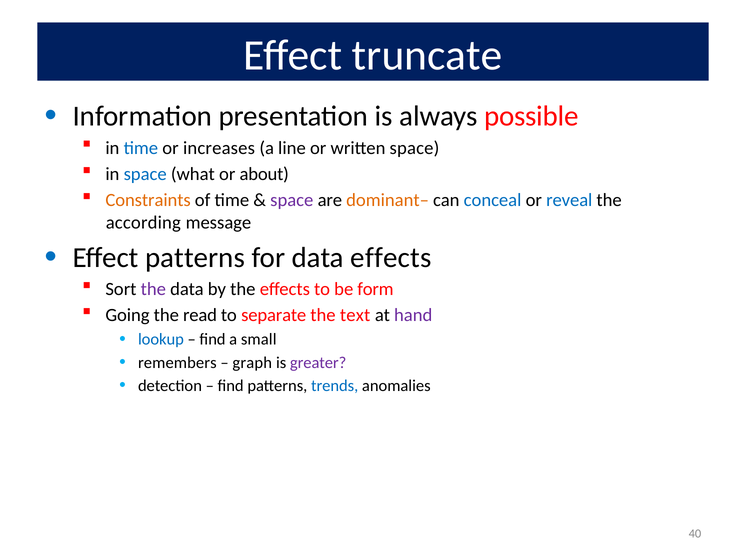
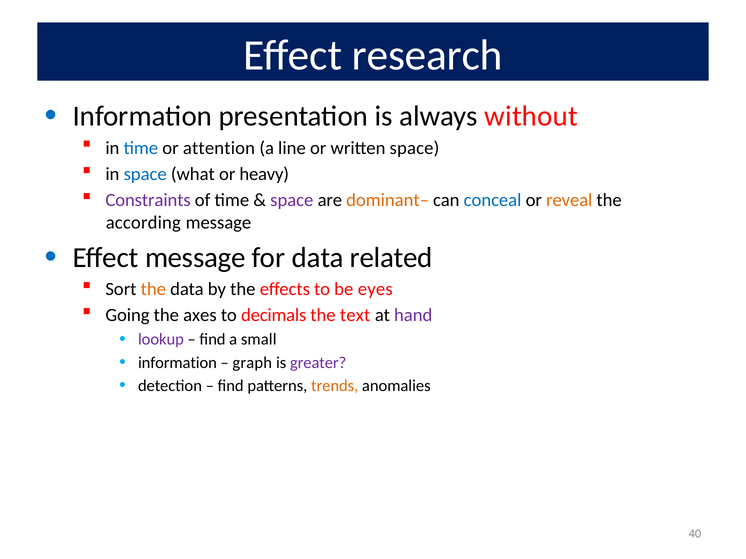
truncate: truncate -> research (427, 55)
possible: possible -> without (531, 116)
increases: increases -> attention (219, 148)
about: about -> heavy (264, 174)
Constraints colour: orange -> purple (148, 200)
reveal colour: blue -> orange (569, 200)
Effect patterns: patterns -> message (195, 258)
data effects: effects -> related (391, 258)
the colour: purple -> orange (153, 289)
form: form -> eyes (375, 289)
read: read -> axes (200, 316)
separate: separate -> decimals (274, 316)
lookup colour: blue -> purple (161, 340)
remembers: remembers -> information (177, 363)
trends colour: blue -> orange (335, 386)
